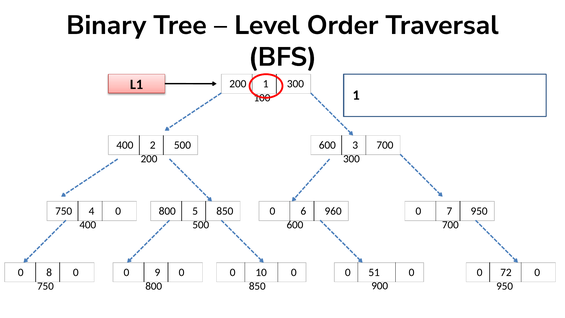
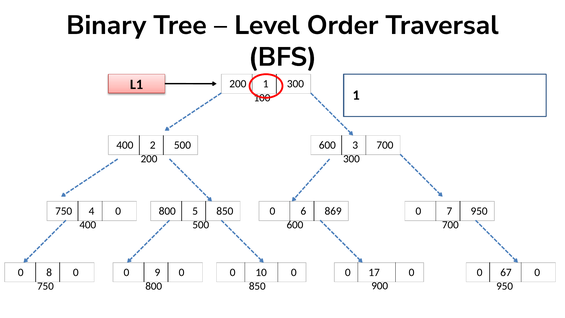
960: 960 -> 869 (333, 211)
51: 51 -> 17 (374, 272)
72: 72 -> 67 (506, 272)
